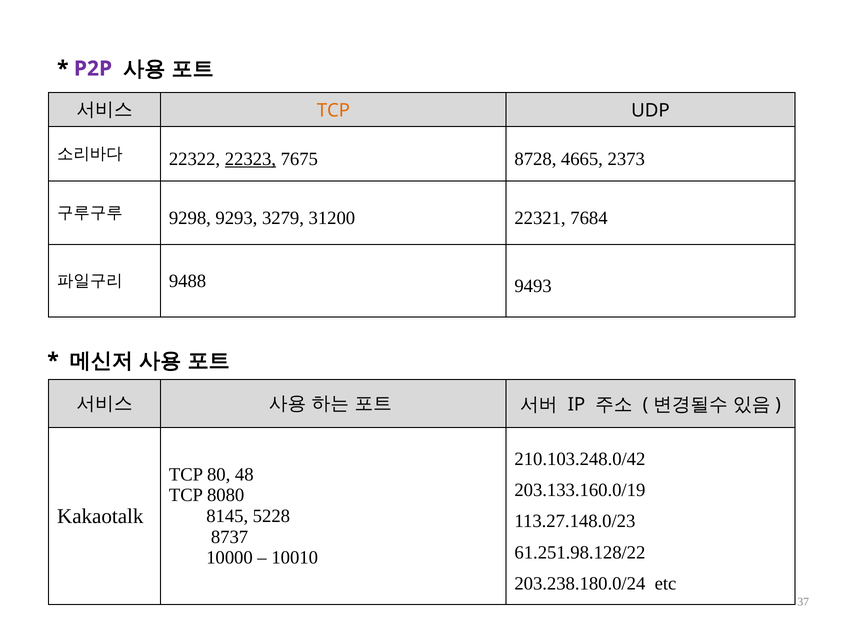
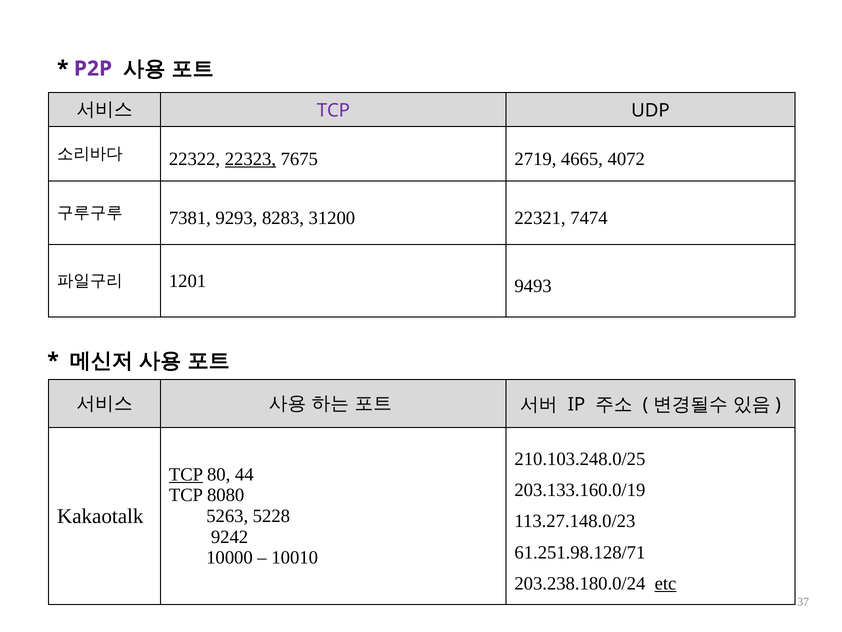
TCP colour: orange -> purple (333, 110)
8728: 8728 -> 2719 (535, 159)
2373: 2373 -> 4072 (626, 159)
9298: 9298 -> 7381 (190, 218)
3279: 3279 -> 8283 (283, 218)
7684: 7684 -> 7474 (589, 218)
9488: 9488 -> 1201 (188, 281)
210.103.248.0/42: 210.103.248.0/42 -> 210.103.248.0/25 (580, 459)
TCP underline: none -> present (186, 474)
48: 48 -> 44 (244, 474)
8145: 8145 -> 5263 (227, 516)
8737: 8737 -> 9242 (230, 536)
61.251.98.128/22: 61.251.98.128/22 -> 61.251.98.128/71 (580, 552)
etc underline: none -> present (666, 583)
